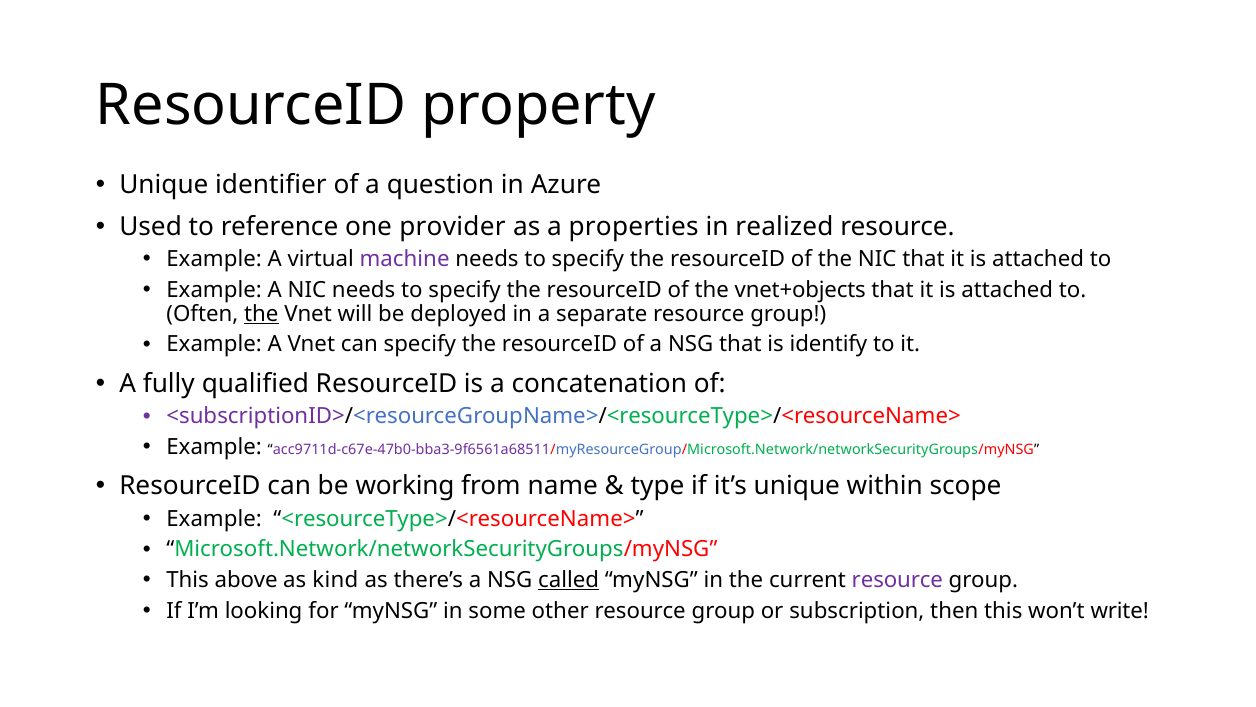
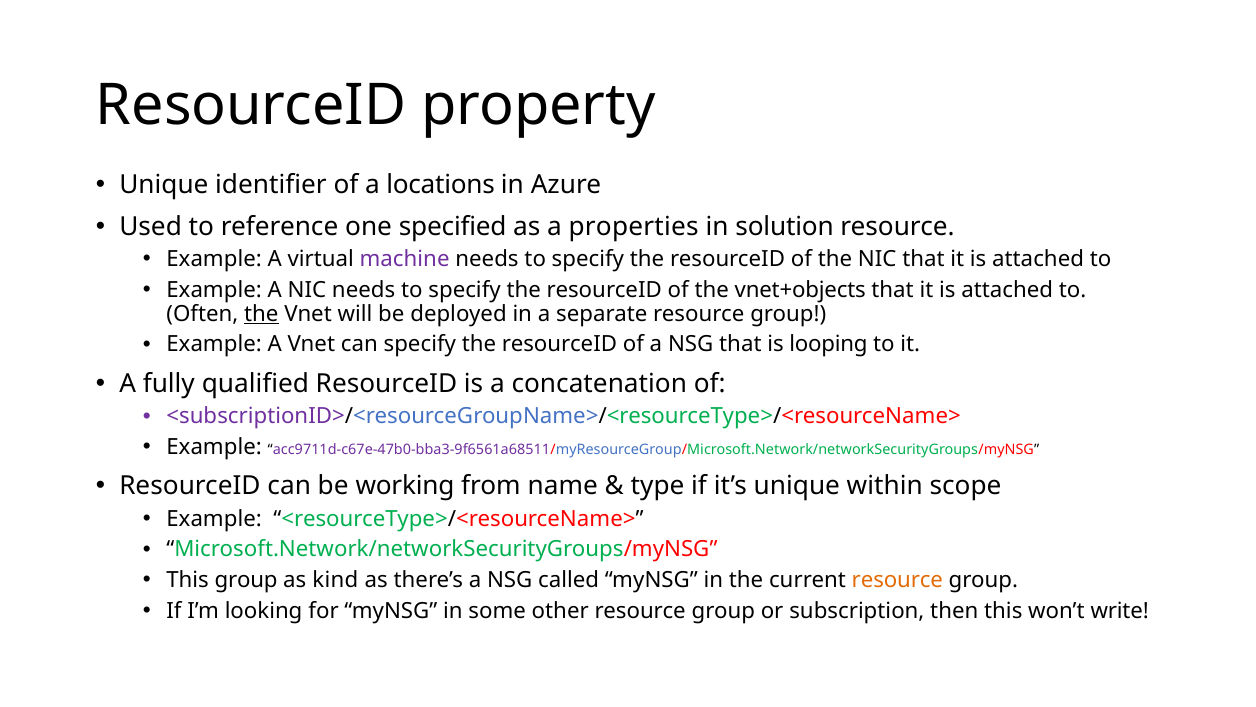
question: question -> locations (441, 185)
provider: provider -> specified (453, 226)
realized: realized -> solution (785, 226)
identify: identify -> looping (829, 344)
This above: above -> group (246, 580)
called underline: present -> none (569, 580)
resource colour: purple -> orange (897, 580)
